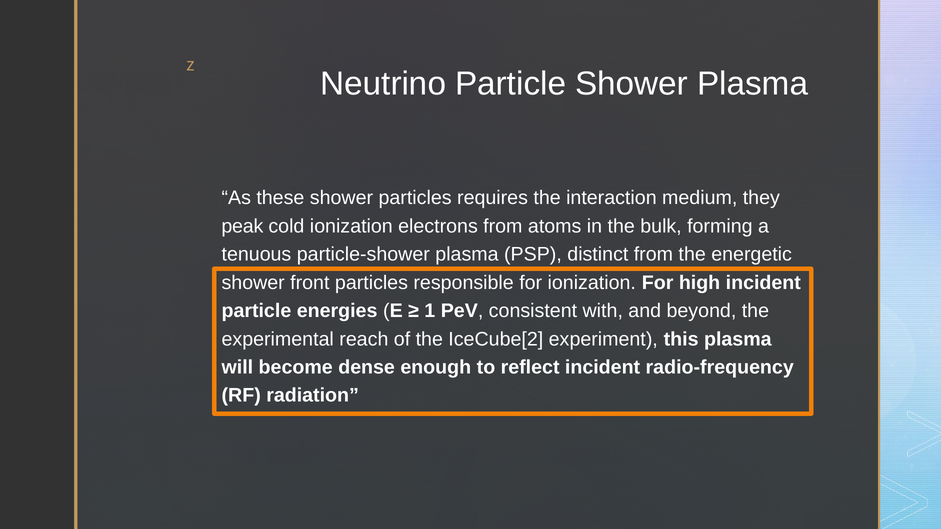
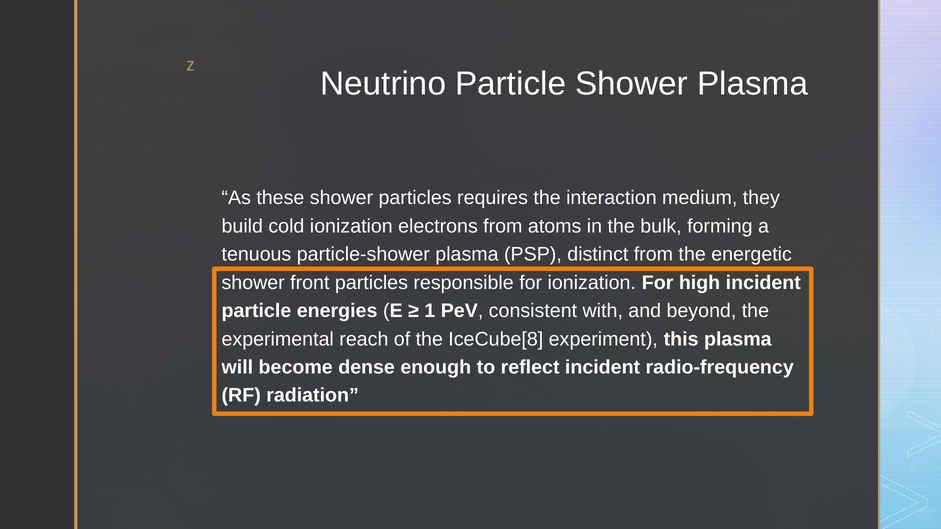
peak: peak -> build (242, 226)
IceCube[2: IceCube[2 -> IceCube[8 (496, 339)
